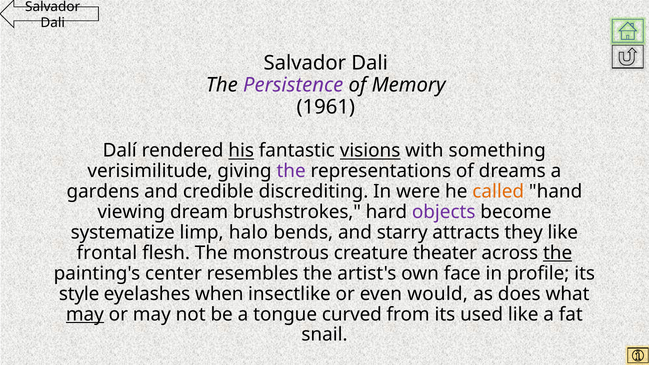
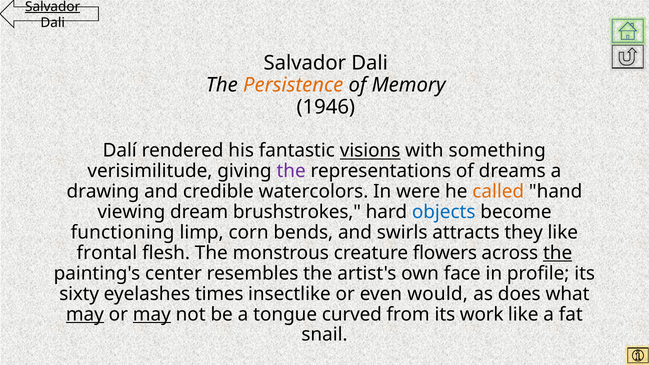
Salvador underline: none -> present (53, 7)
Persistence colour: purple -> orange (293, 85)
1961: 1961 -> 1946 (326, 107)
his underline: present -> none (241, 151)
gardens: gardens -> drawing (103, 192)
discrediting: discrediting -> watercolors (313, 192)
objects colour: purple -> blue (444, 212)
systematize: systematize -> functioning (123, 233)
halo: halo -> corn (249, 233)
starry: starry -> swirls (402, 233)
theater: theater -> flowers (445, 253)
style: style -> sixty (79, 294)
when: when -> times (219, 294)
may underline: none -> present (152, 314)
used: used -> work (482, 314)
